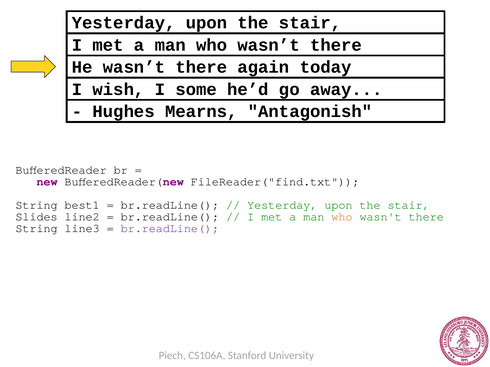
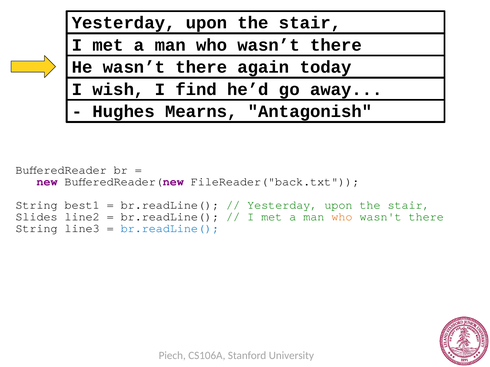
some: some -> find (196, 90)
FileReader("find.txt: FileReader("find.txt -> FileReader("back.txt (275, 182)
br.readLine( colour: purple -> blue (170, 229)
